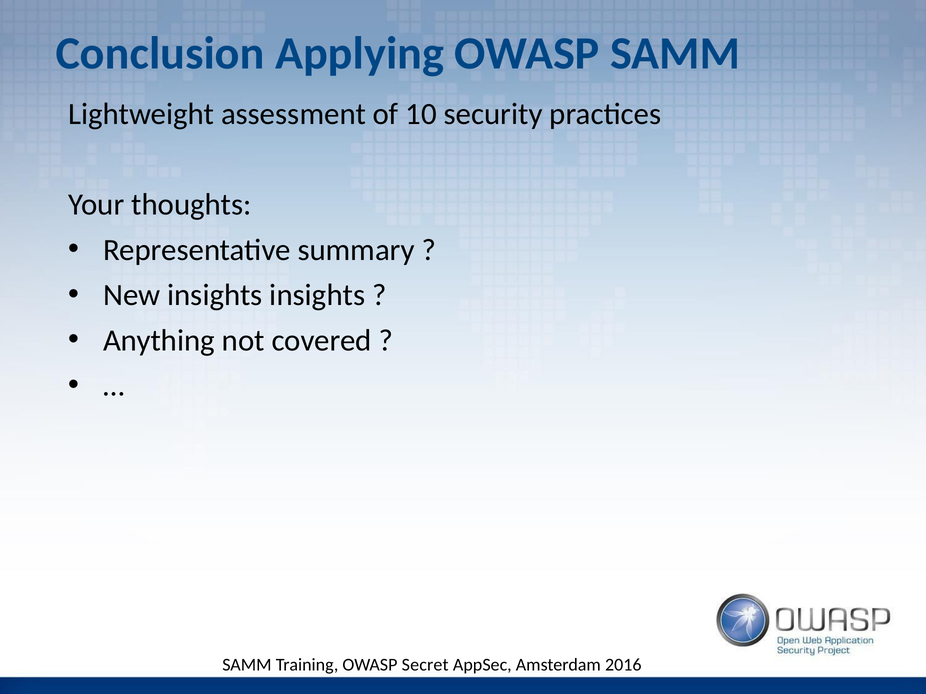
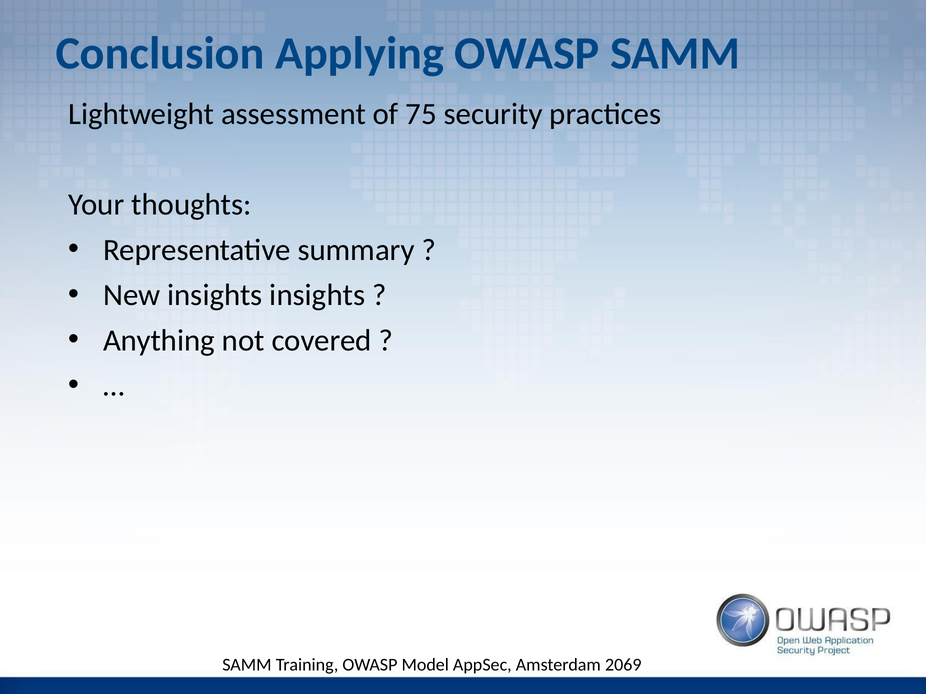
10: 10 -> 75 (421, 114)
Secret: Secret -> Model (425, 665)
2016: 2016 -> 2069 (623, 665)
